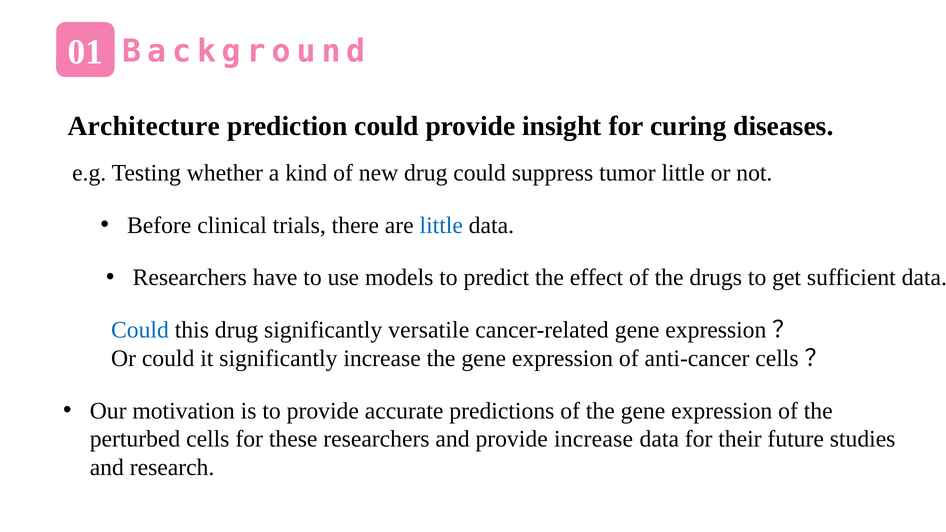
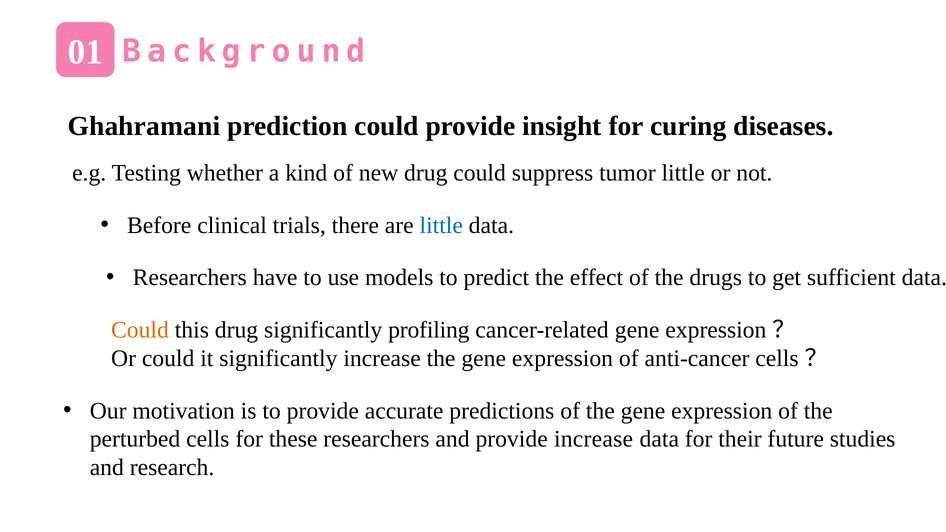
Architecture: Architecture -> Ghahramani (144, 126)
Could colour: blue -> orange (140, 330)
versatile: versatile -> profiling (429, 330)
